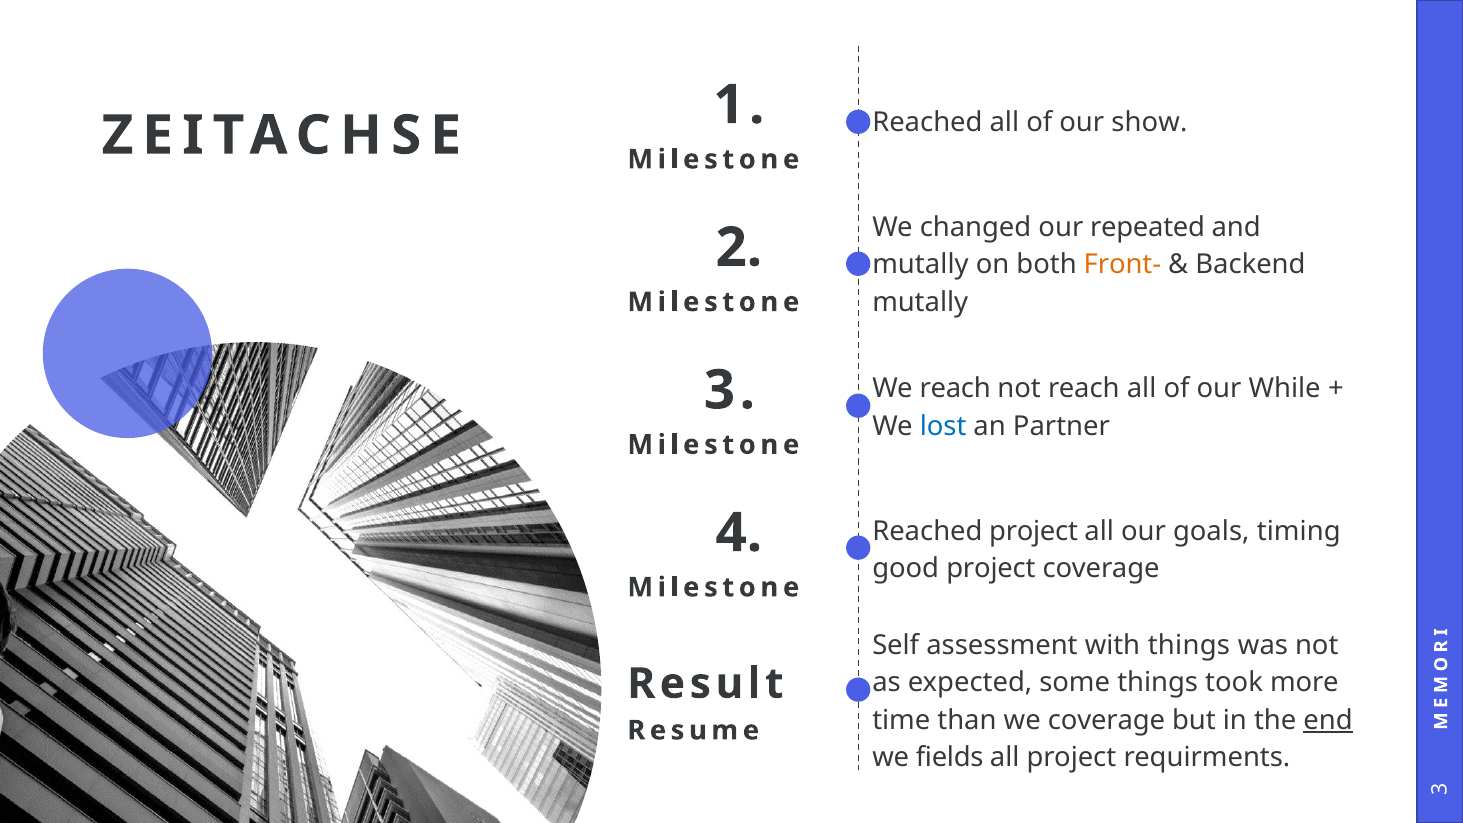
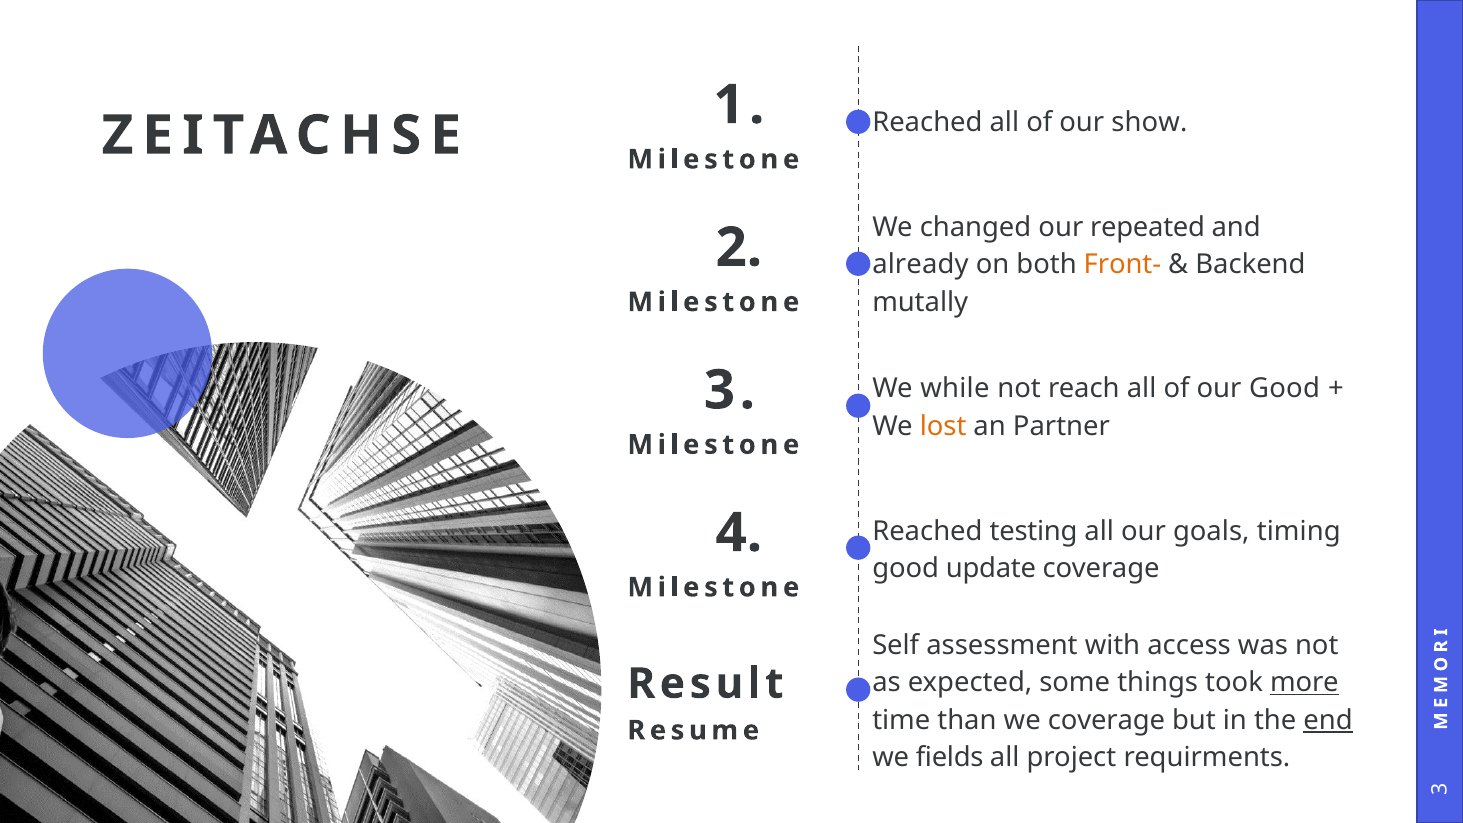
mutally: mutally -> already (920, 265)
We reach: reach -> while (955, 389)
our While: While -> Good (1284, 389)
lost colour: blue -> orange (943, 426)
Reached project: project -> testing (1034, 531)
good project: project -> update (991, 569)
with things: things -> access (1189, 645)
more underline: none -> present (1304, 683)
